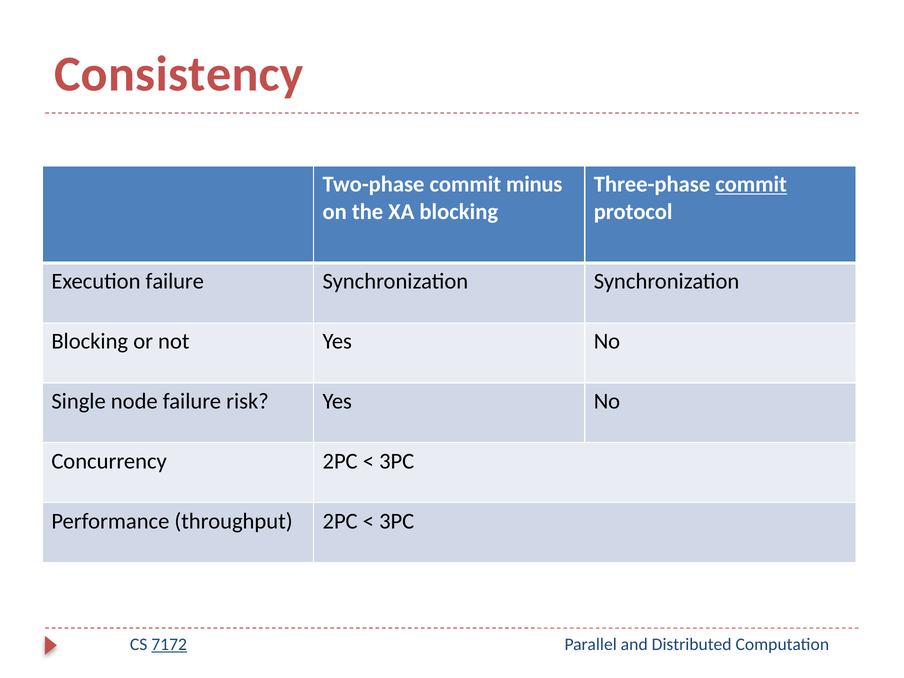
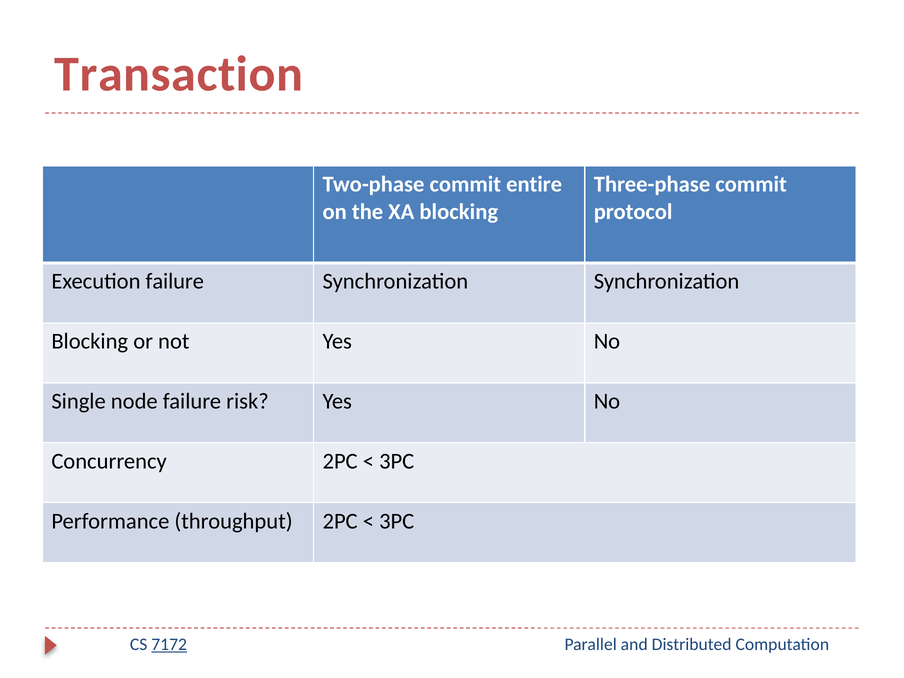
Consistency: Consistency -> Transaction (179, 74)
minus: minus -> entire (534, 184)
commit underline: present -> none (751, 184)
